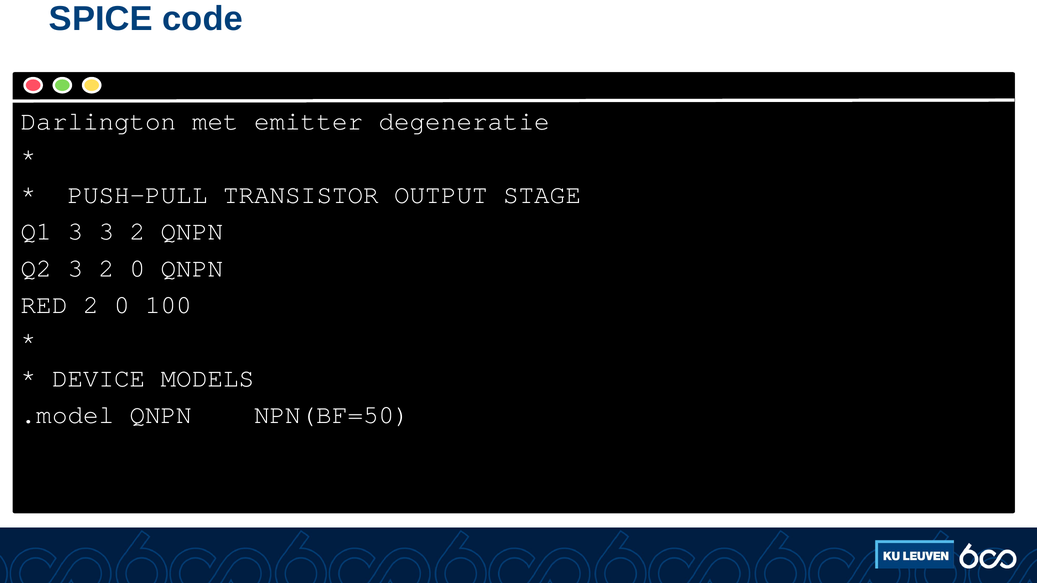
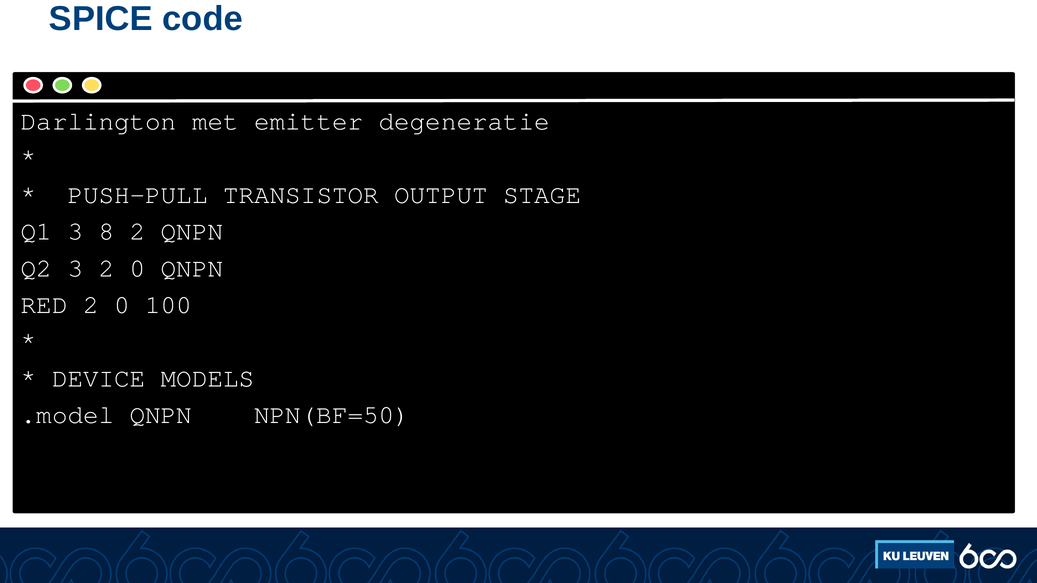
3 3: 3 -> 8 (106, 231)
